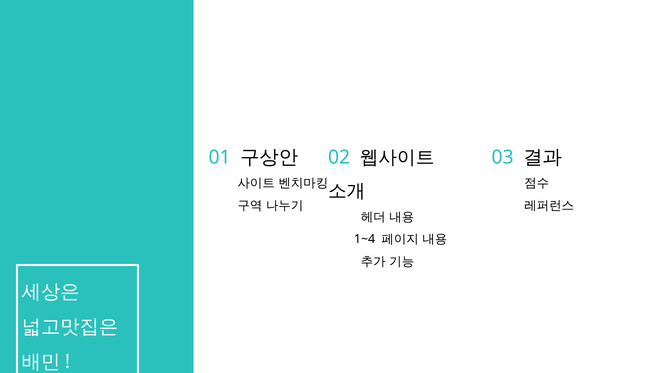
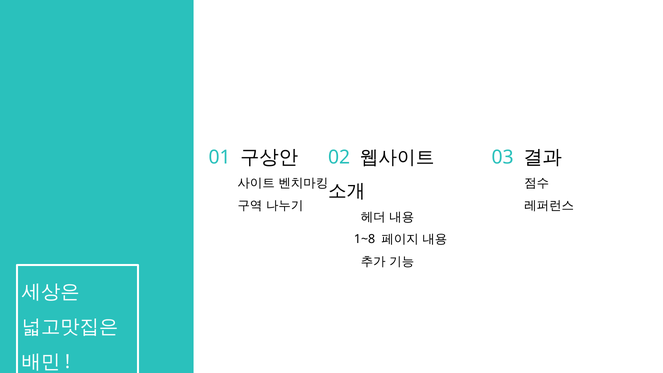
1~4: 1~4 -> 1~8 (365, 239)
